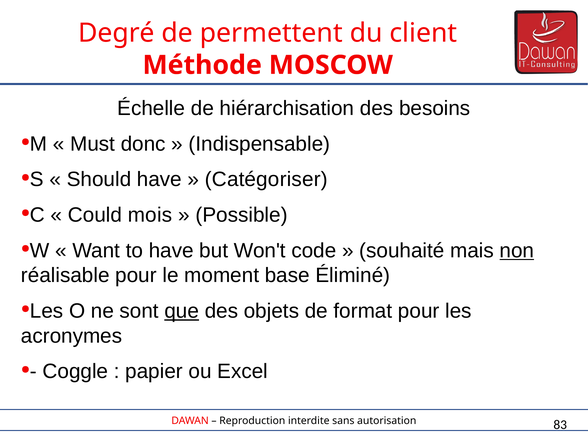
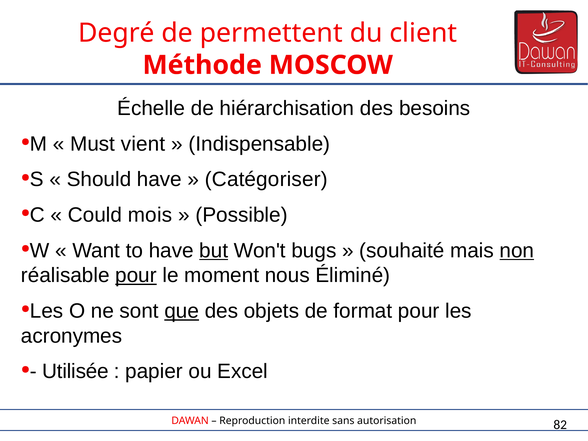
donc: donc -> vient (143, 144)
but underline: none -> present (214, 251)
code: code -> bugs (314, 251)
pour underline: none -> present (136, 275)
base: base -> nous (287, 275)
Coggle: Coggle -> Utilisée (75, 371)
83: 83 -> 82 (560, 425)
